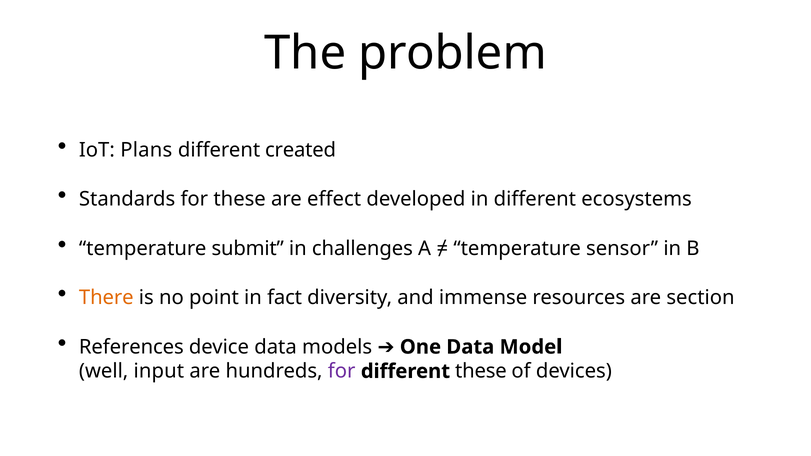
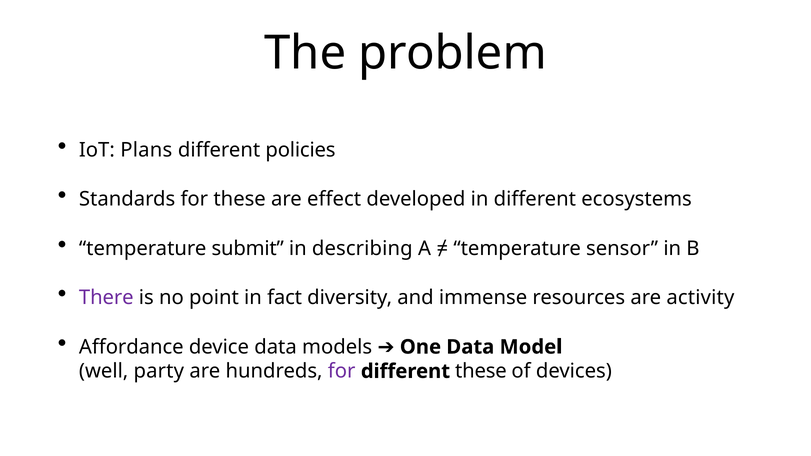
created: created -> policies (301, 150)
challenges: challenges -> describing (362, 249)
There colour: orange -> purple (106, 298)
section: section -> activity (700, 298)
References: References -> Affordance (131, 347)
input: input -> party (159, 371)
